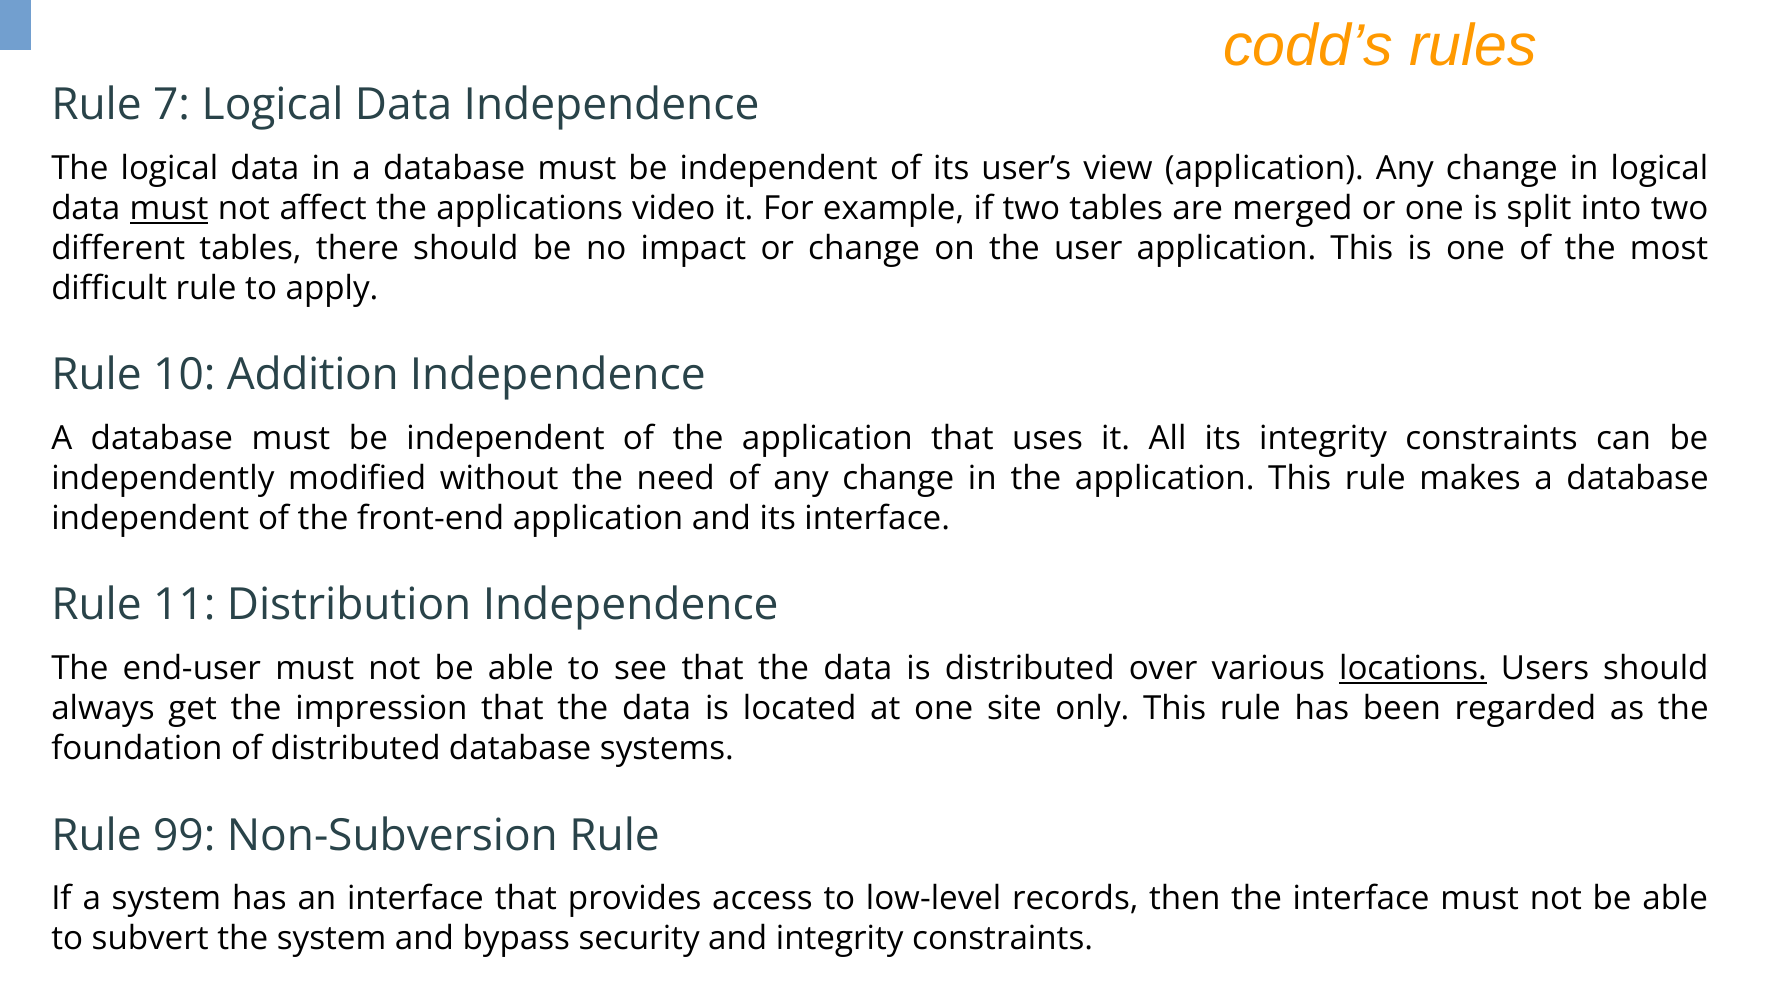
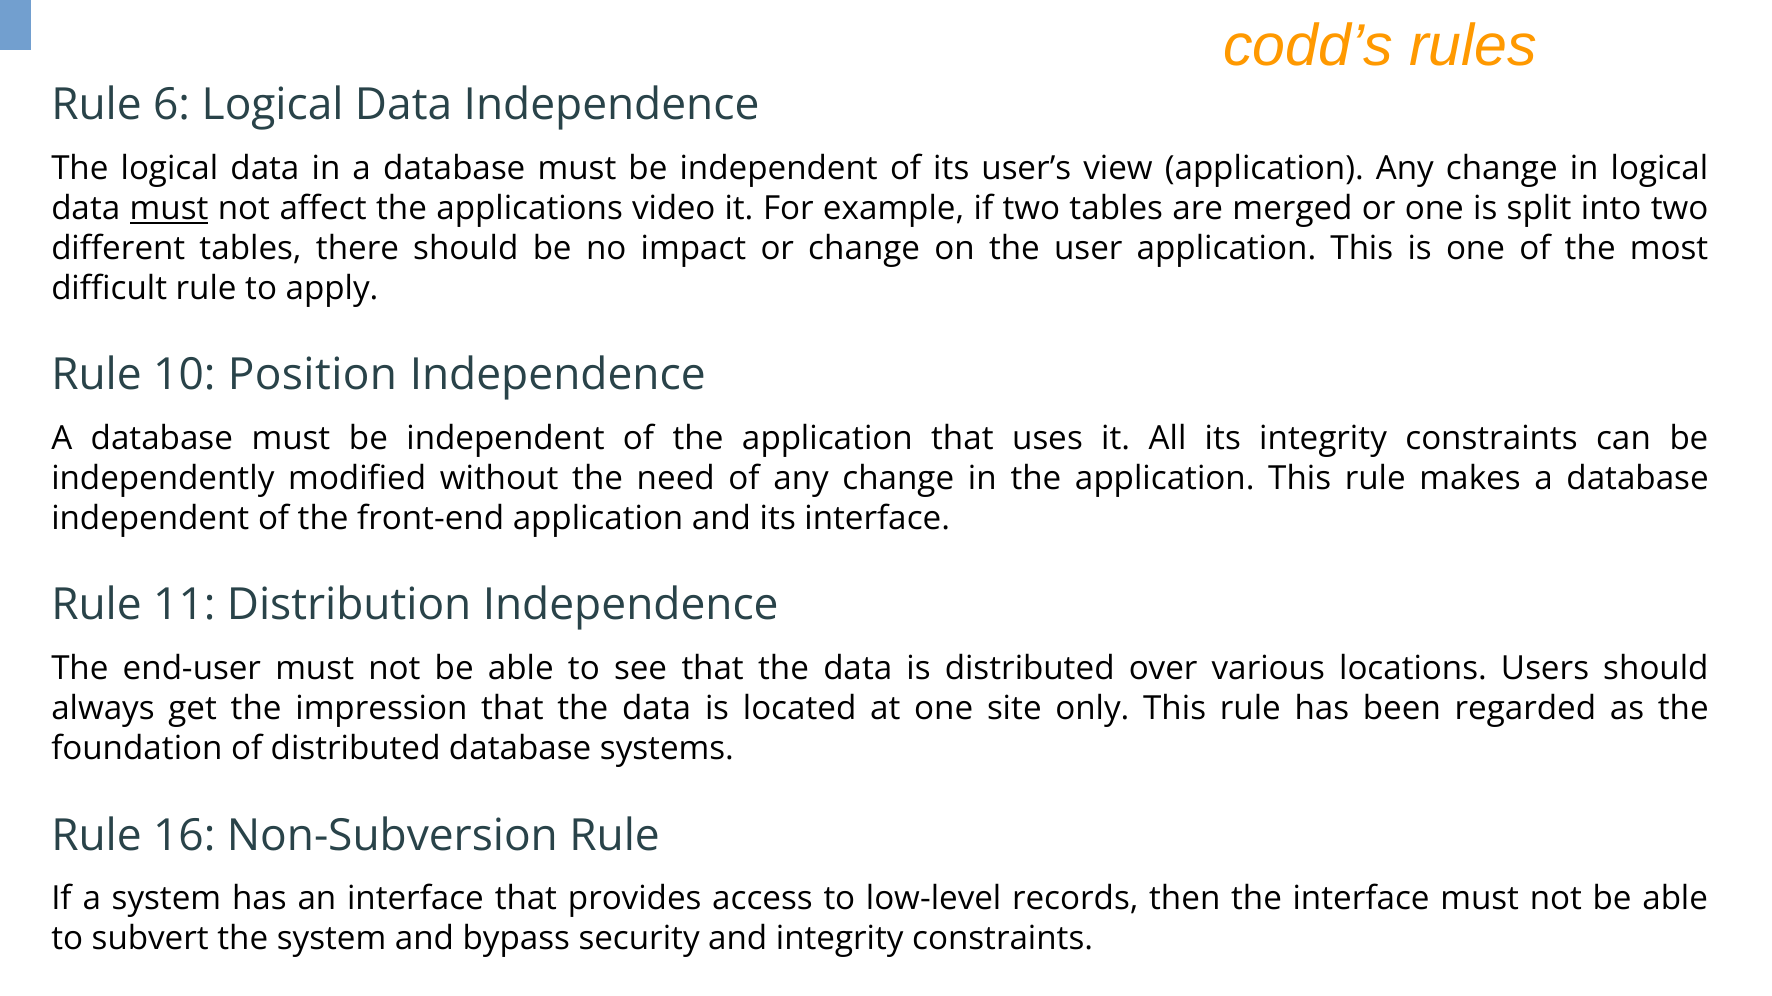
7: 7 -> 6 (172, 105)
Addition: Addition -> Position (312, 375)
locations underline: present -> none (1413, 669)
99: 99 -> 16 (184, 836)
